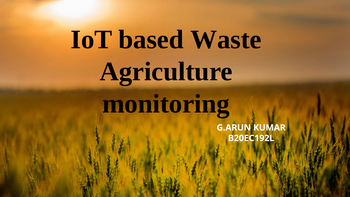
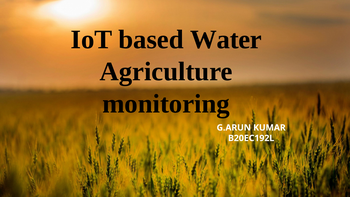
Waste: Waste -> Water (226, 40)
